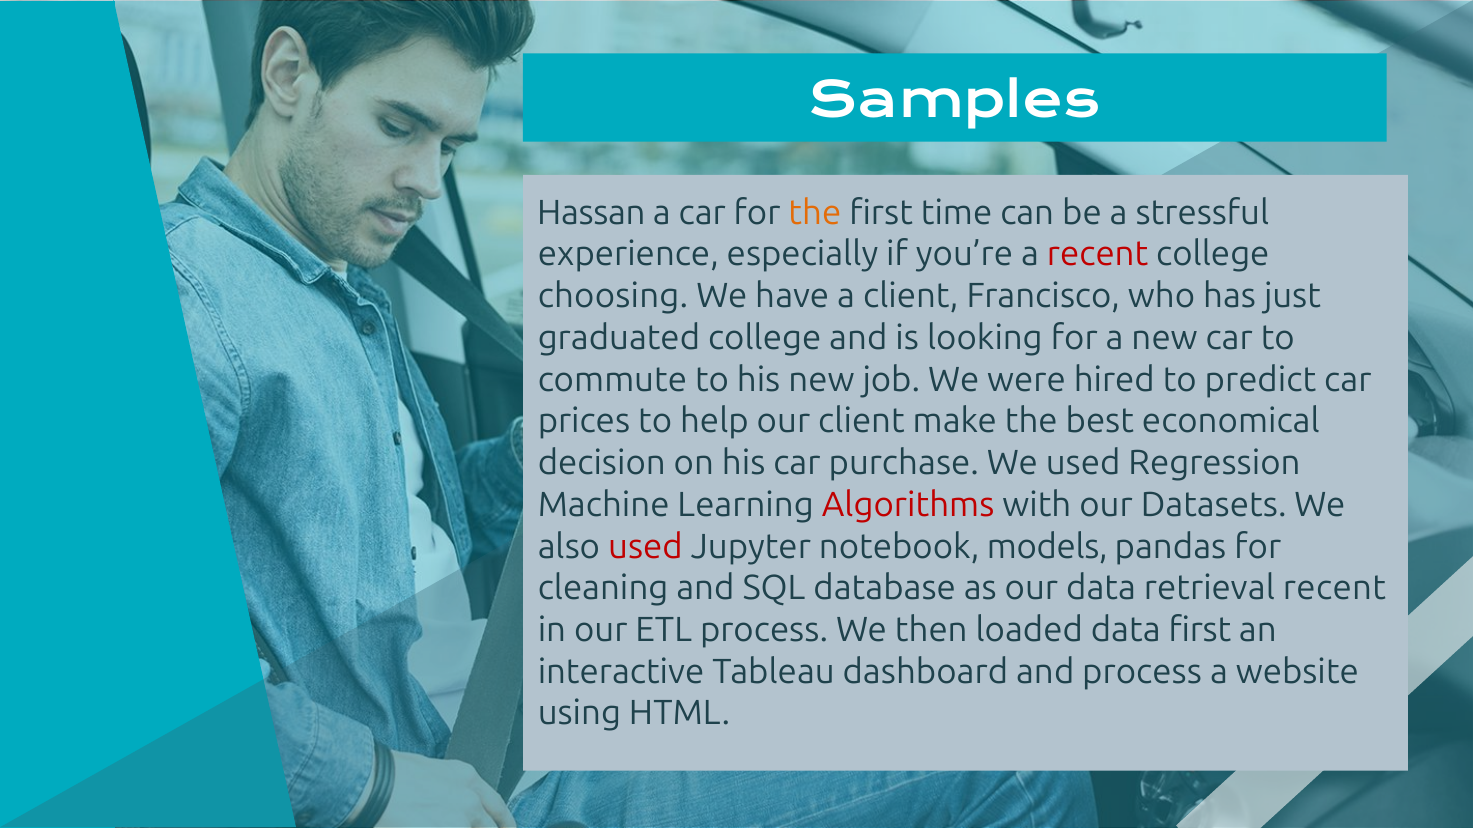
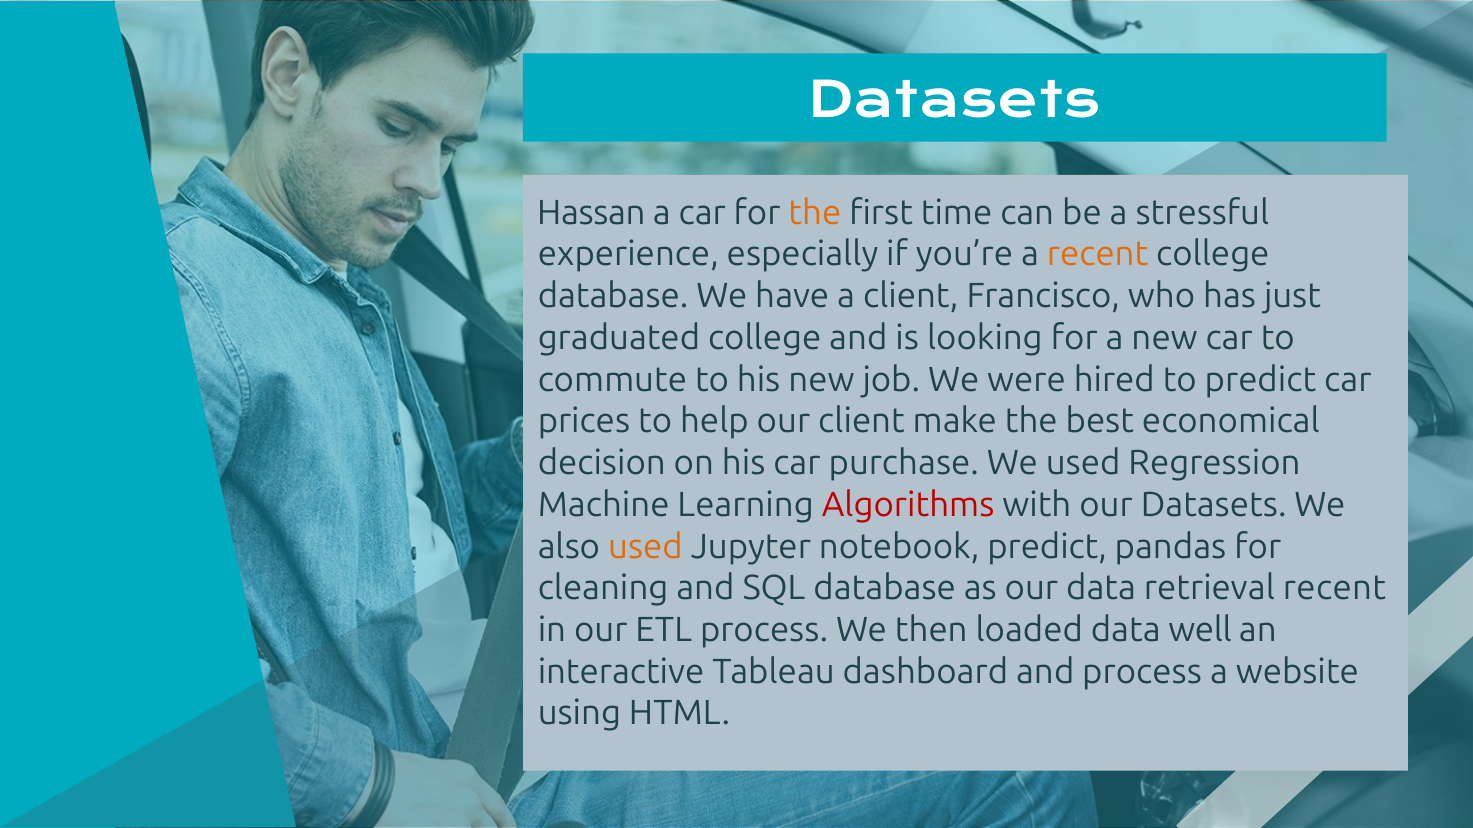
Samples: Samples -> Datasets (955, 101)
recent colour: red -> orange (1098, 255)
choosing: choosing -> database (613, 296)
used colour: red -> orange (645, 547)
notebook models: models -> predict (1047, 547)
data first: first -> well (1200, 630)
